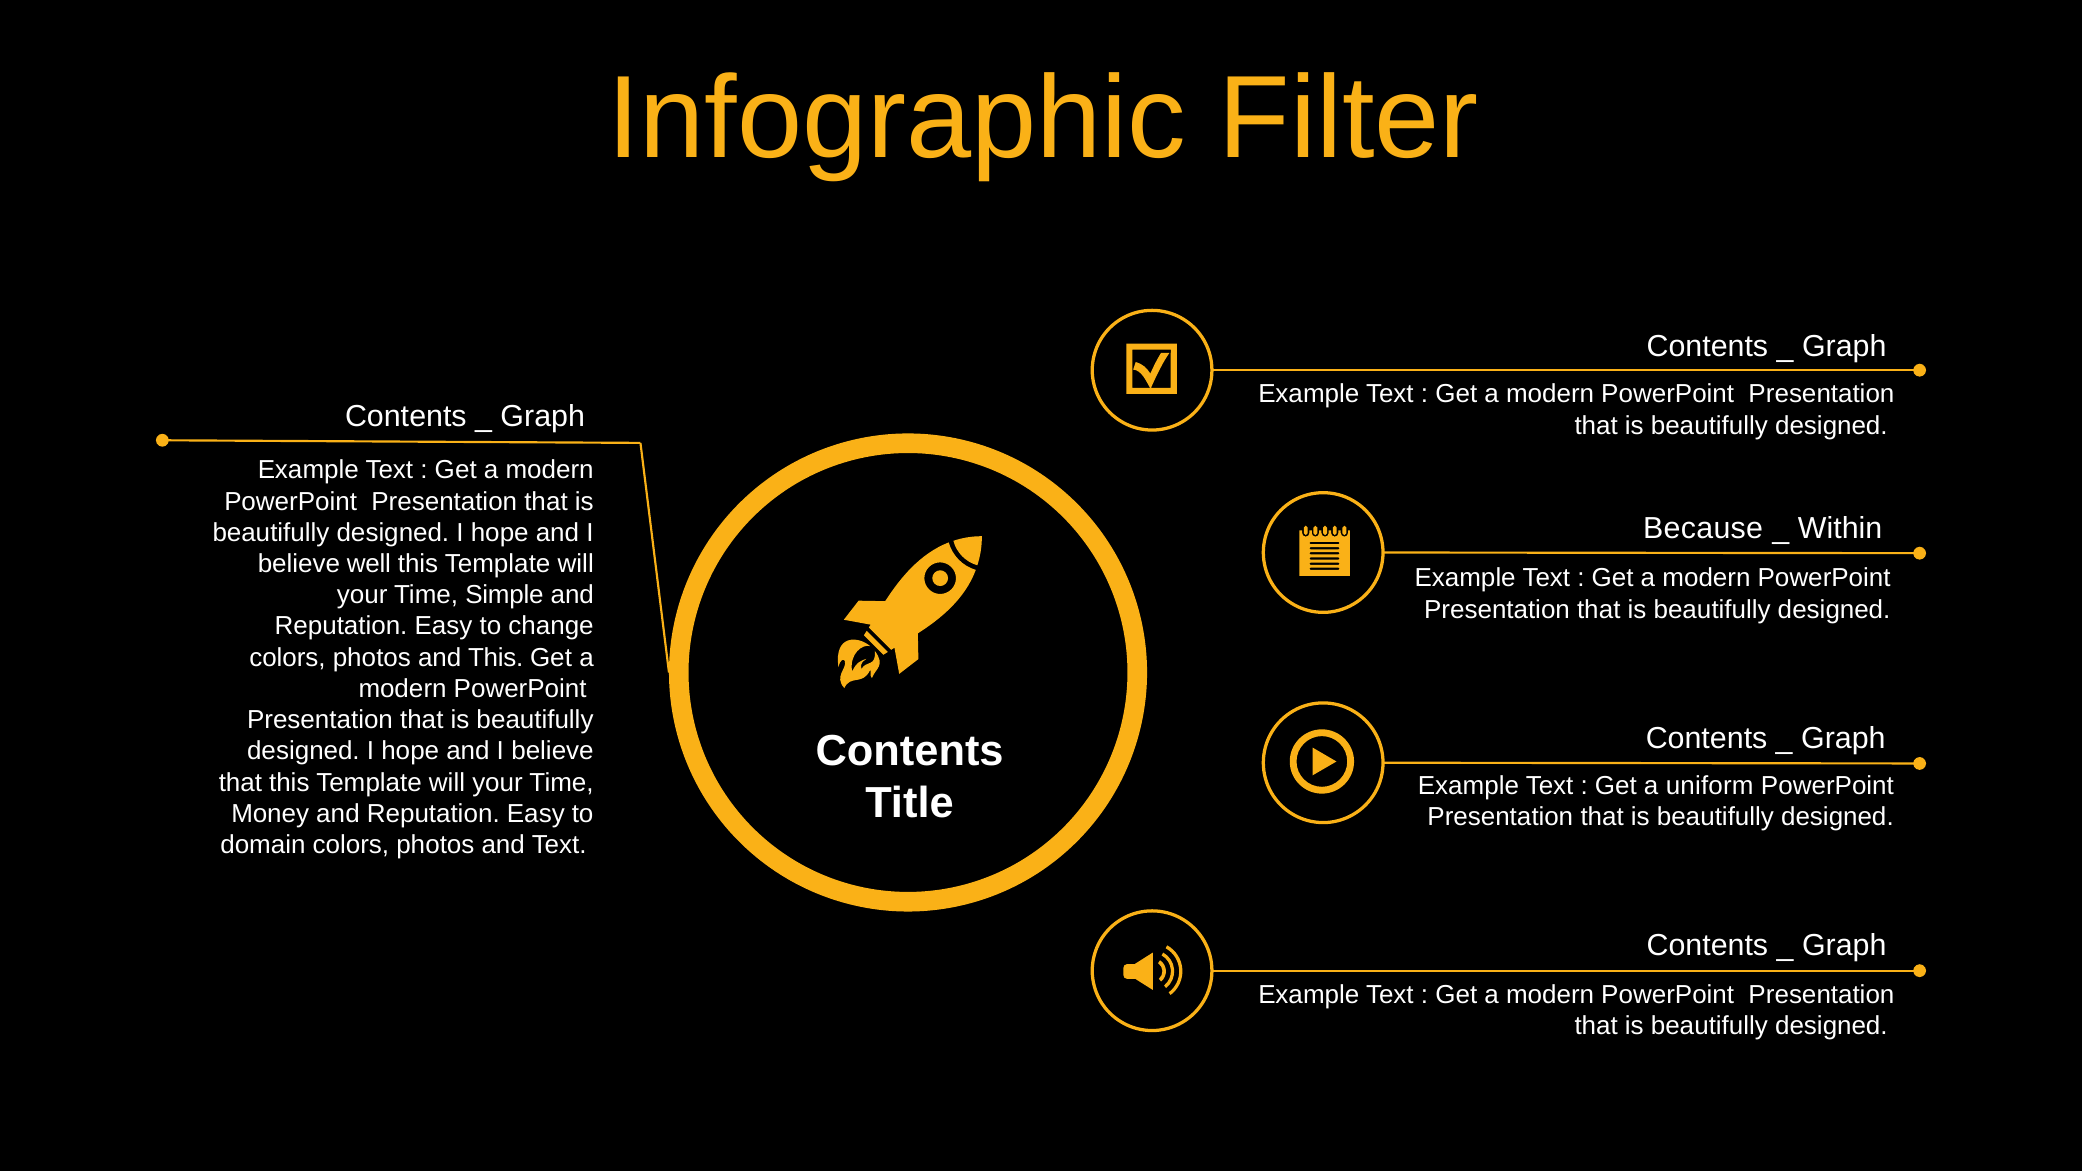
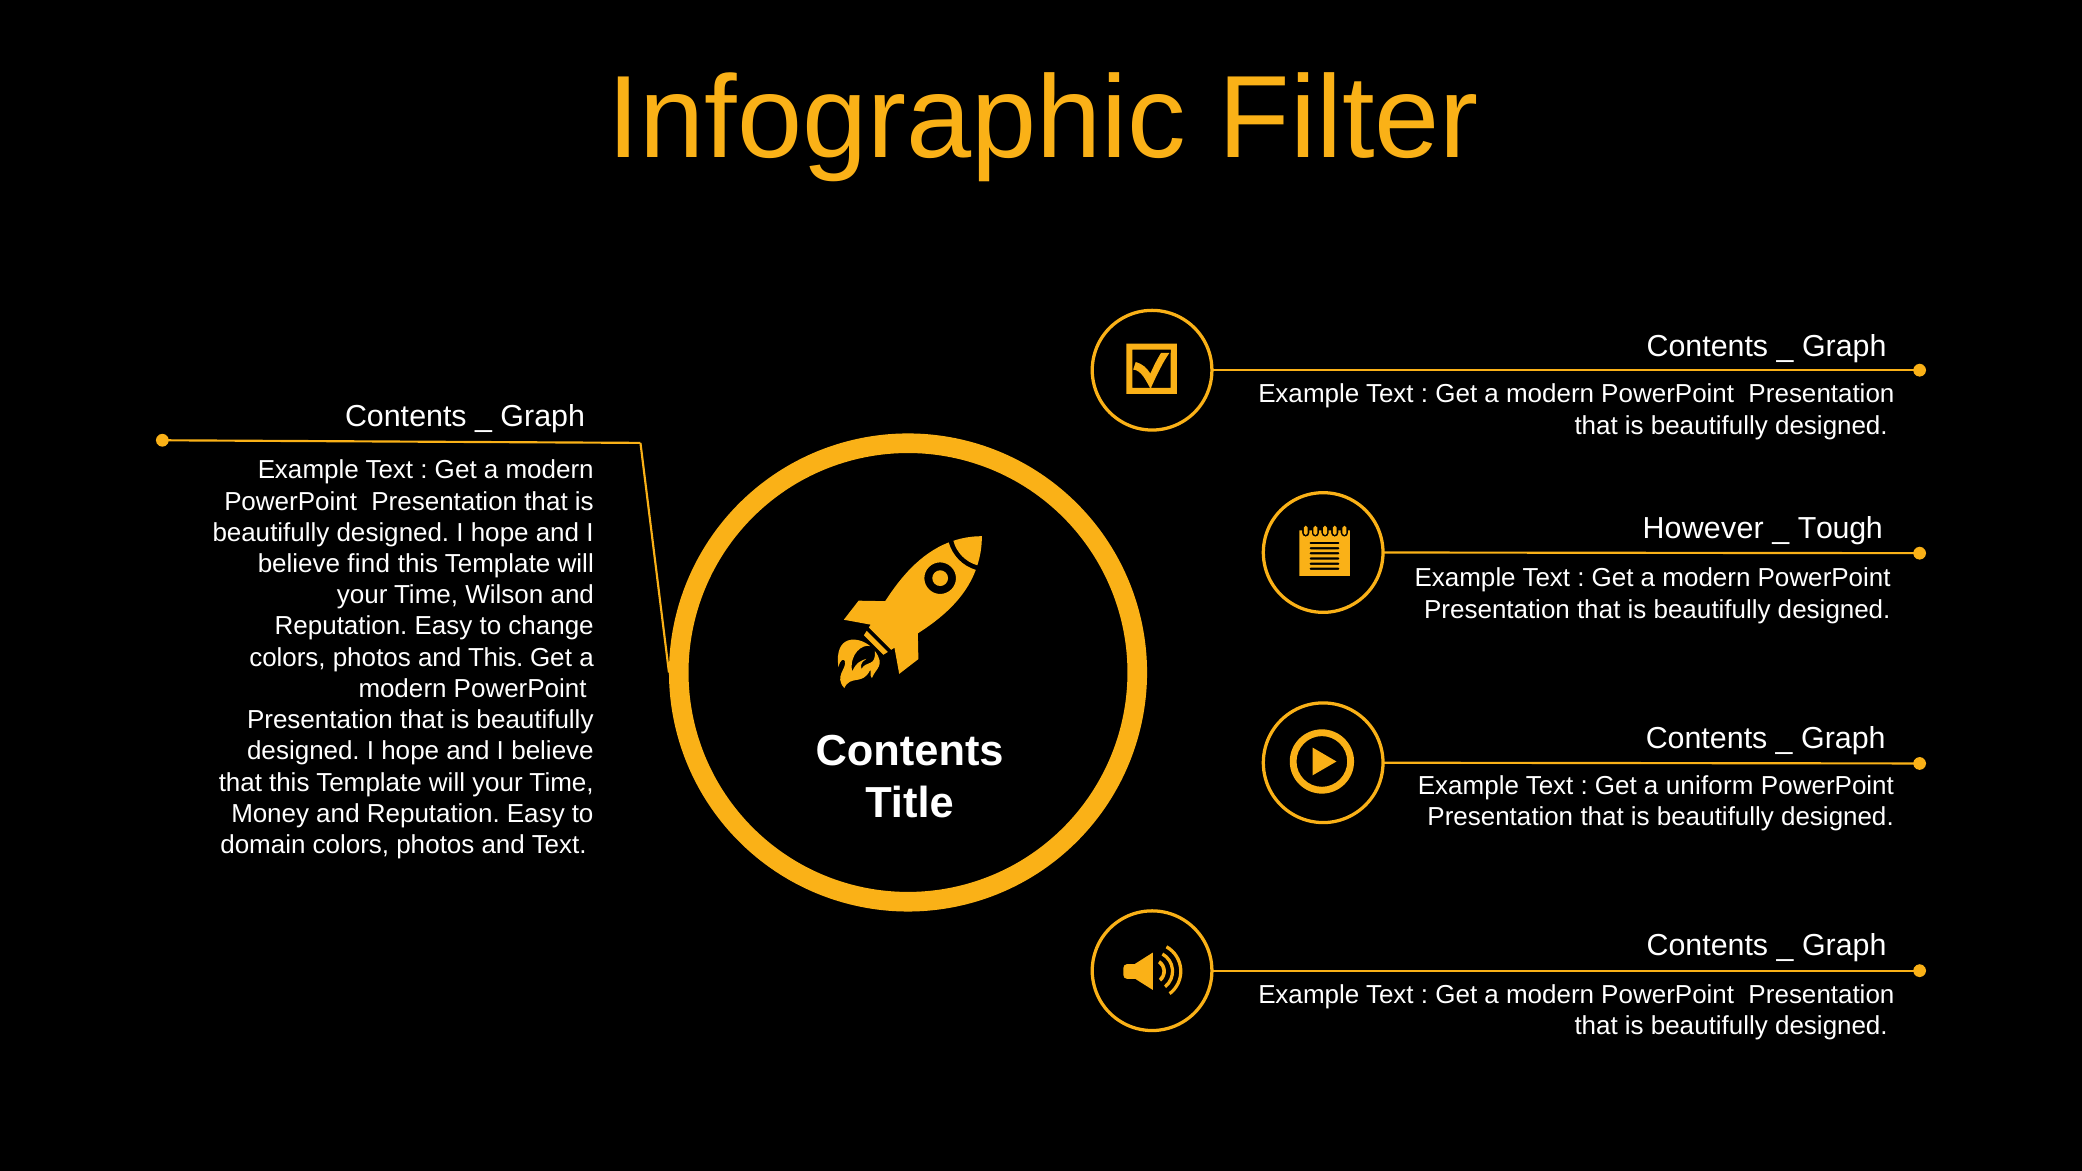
Because: Because -> However (1703, 529)
Within: Within -> Tough (1840, 529)
well: well -> find (369, 564)
Simple: Simple -> Wilson (504, 595)
